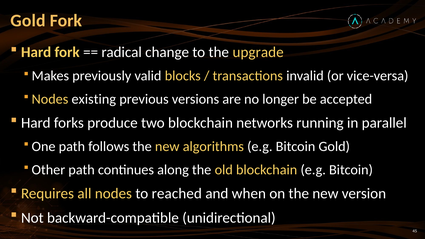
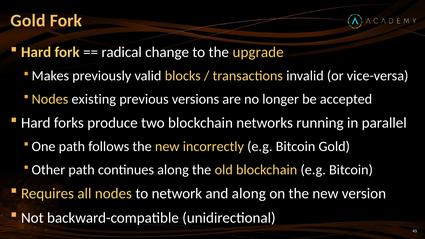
algorithms: algorithms -> incorrectly (213, 147)
reached: reached -> network (177, 194)
and when: when -> along (249, 194)
